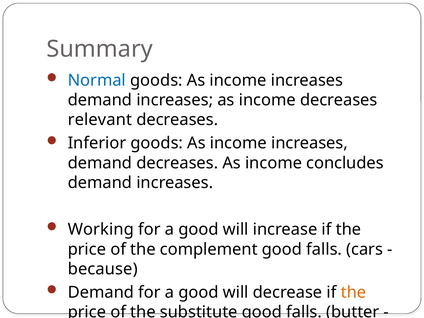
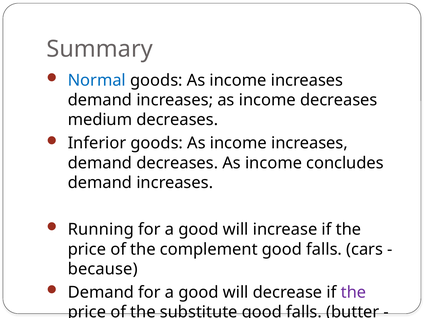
relevant: relevant -> medium (100, 120)
Working: Working -> Running (101, 229)
the colour: orange -> purple (353, 292)
